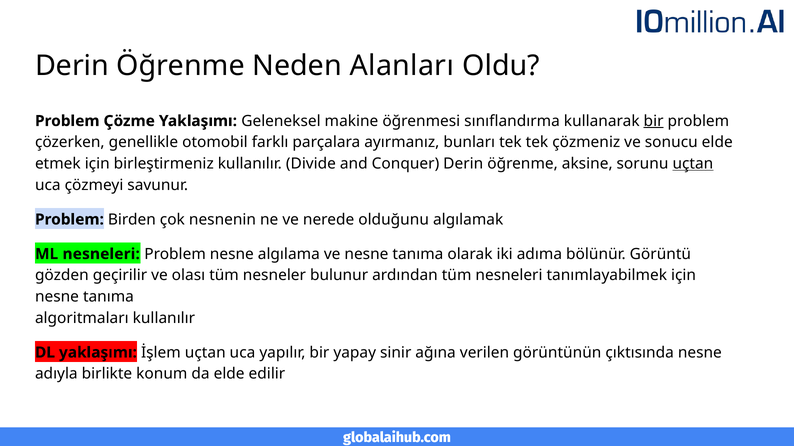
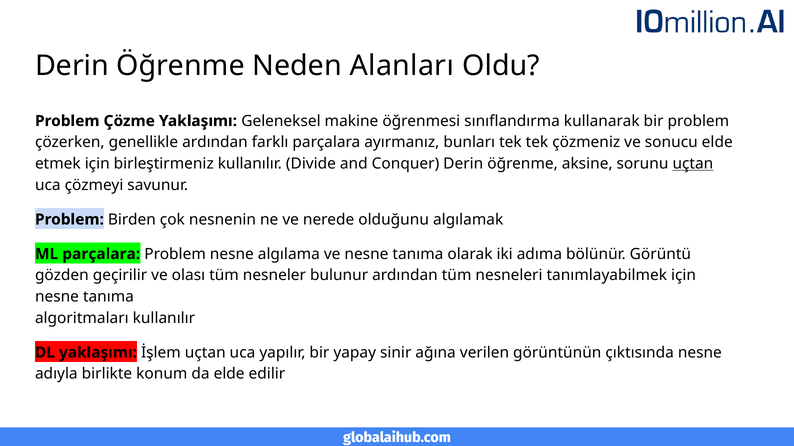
bir underline: present -> none (654, 121)
genellikle otomobil: otomobil -> ardından (215, 143)
ML nesneleri: nesneleri -> parçalara (101, 254)
